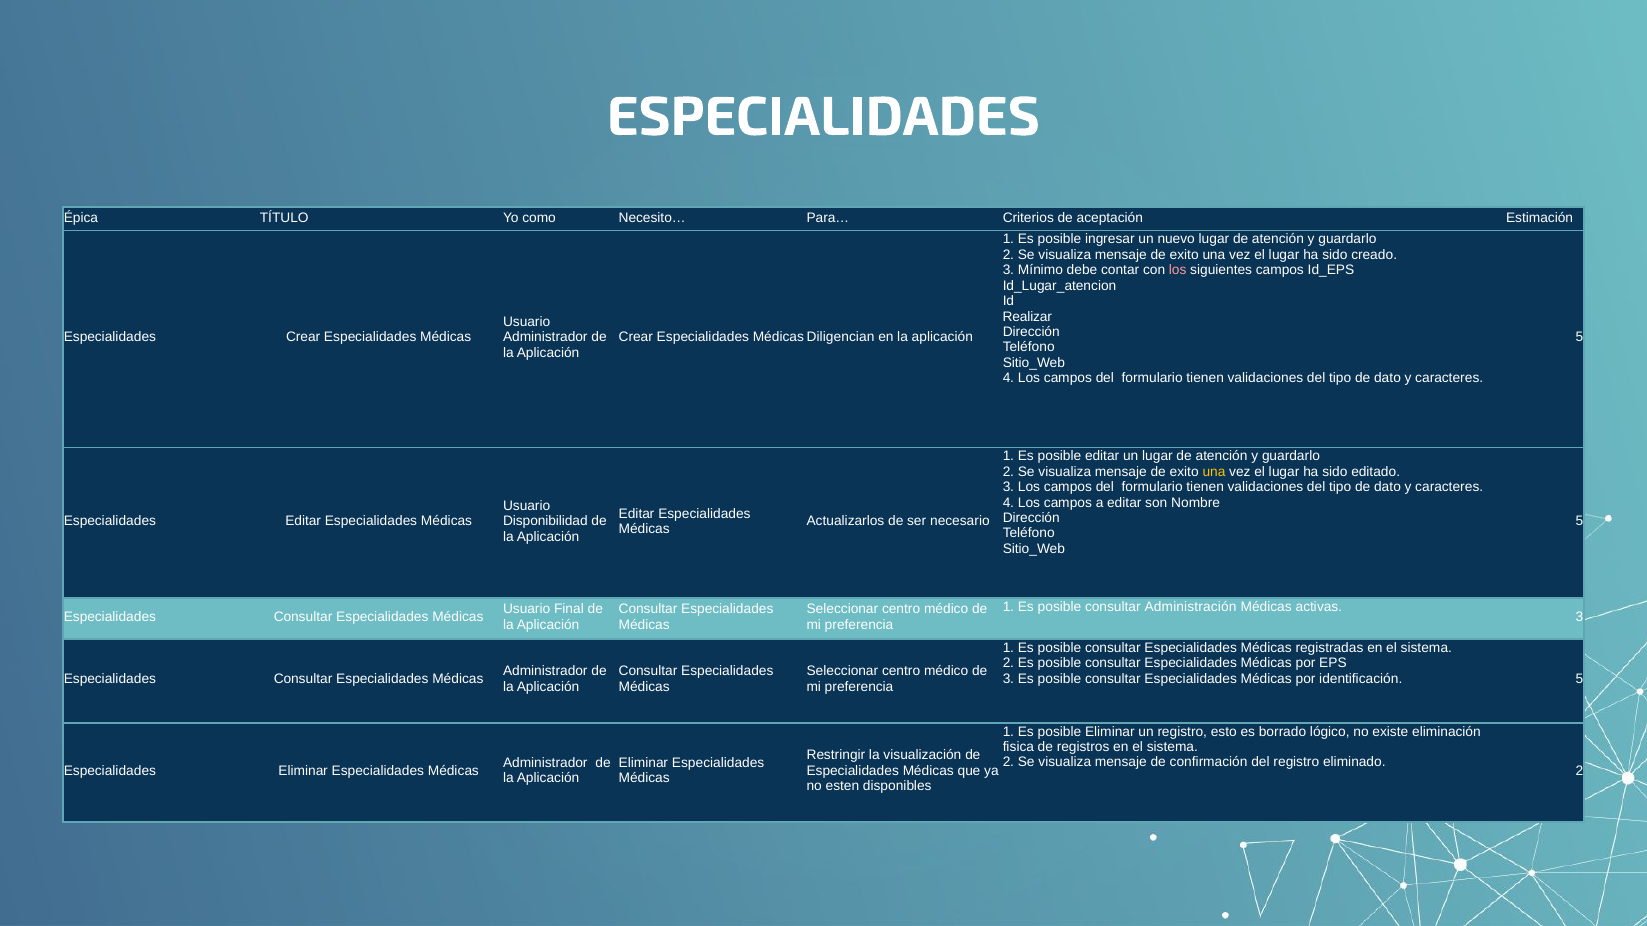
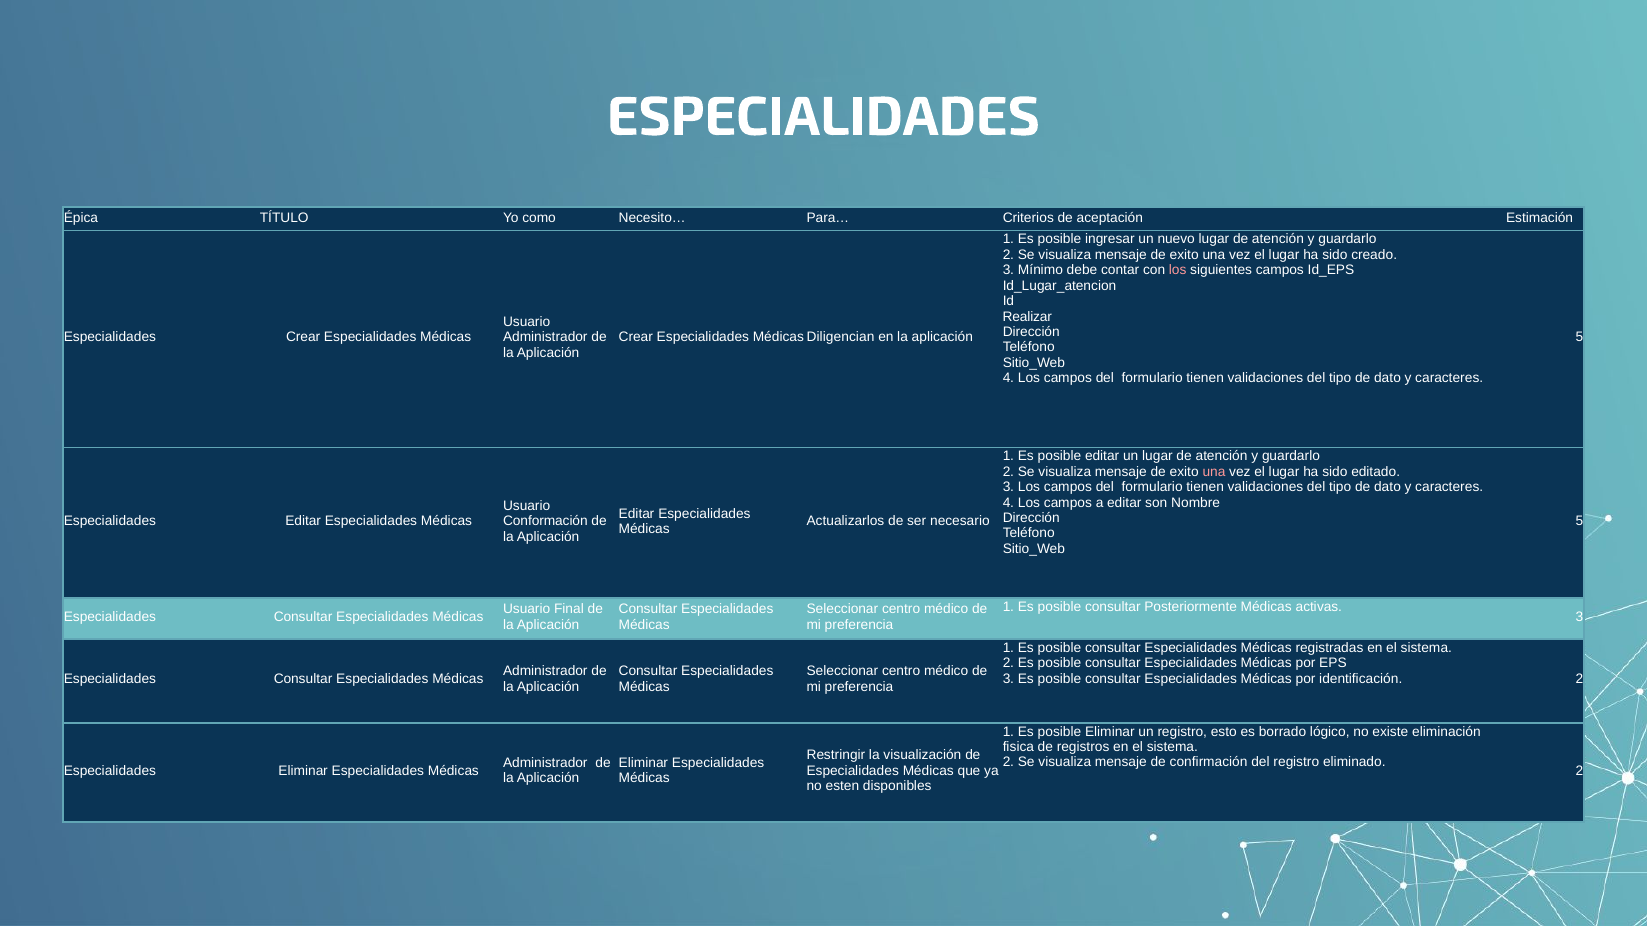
una colour: yellow -> pink (1214, 472)
Disponibilidad: Disponibilidad -> Conformación (545, 521)
Administración: Administración -> Posteriormente (1191, 608)
identificación 5: 5 -> 2 (1580, 679)
